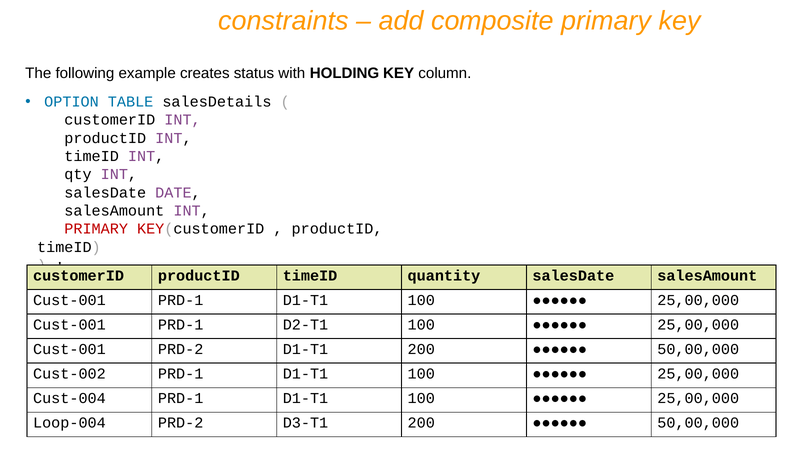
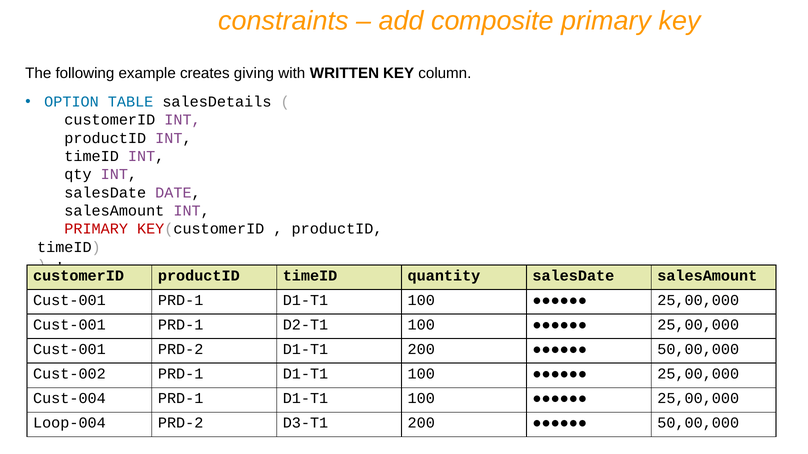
status: status -> giving (254, 73)
HOLDING: HOLDING -> WRITTEN (344, 73)
